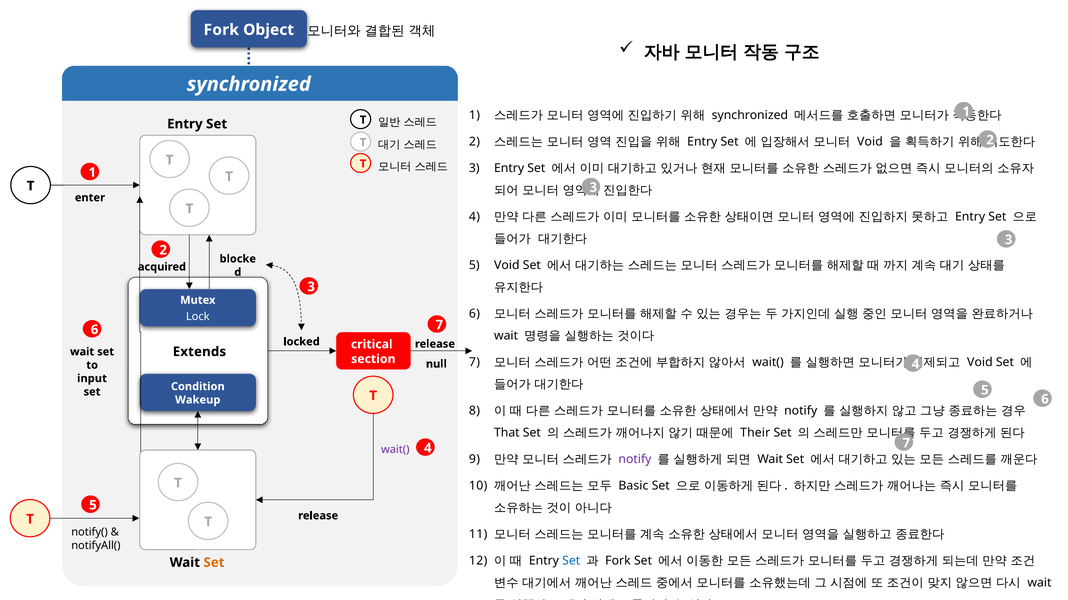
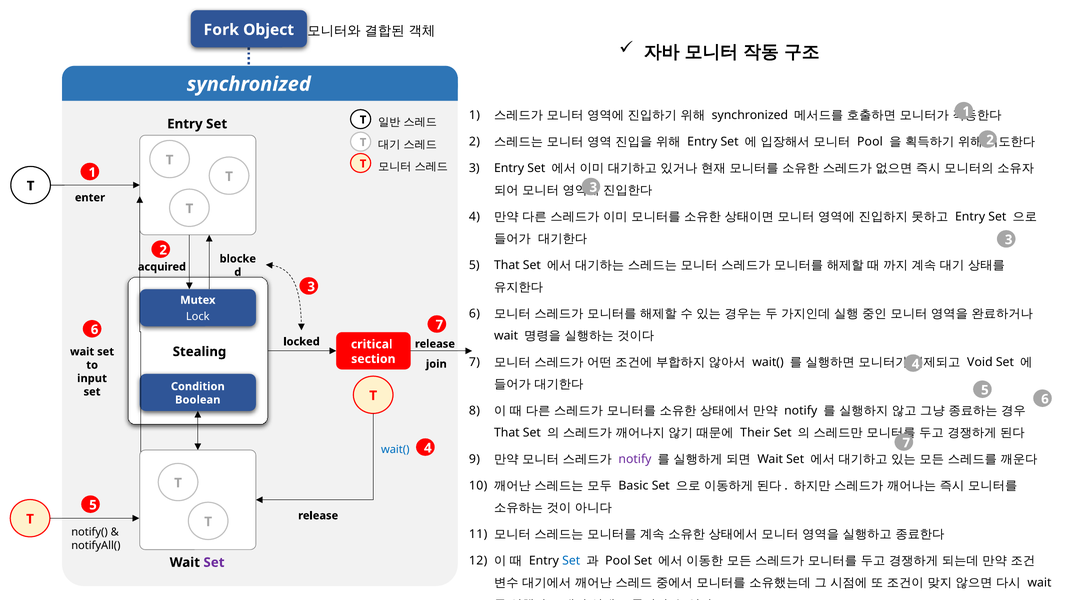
Void: Void -> Pool (870, 142)
5 Void: Void -> That (507, 266)
Extends: Extends -> Stealing (199, 352)
null: null -> join (436, 364)
Wakeup: Wakeup -> Boolean (198, 400)
wait( colour: purple -> blue (395, 450)
Fork: Fork -> Pool (618, 561)
Set colour: orange -> purple (214, 563)
